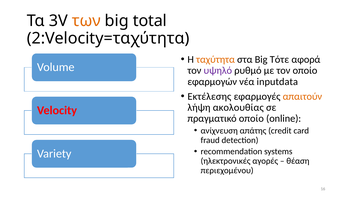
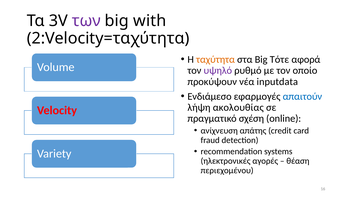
των colour: orange -> purple (86, 21)
total: total -> with (150, 21)
εφαρμογών: εφαρμογών -> προκύψουν (212, 82)
Εκτέλεσης: Εκτέλεσης -> Ενδιάμεσο (209, 96)
απαιτούν colour: orange -> blue (302, 96)
πραγματικό οποίο: οποίο -> σχέση (251, 119)
